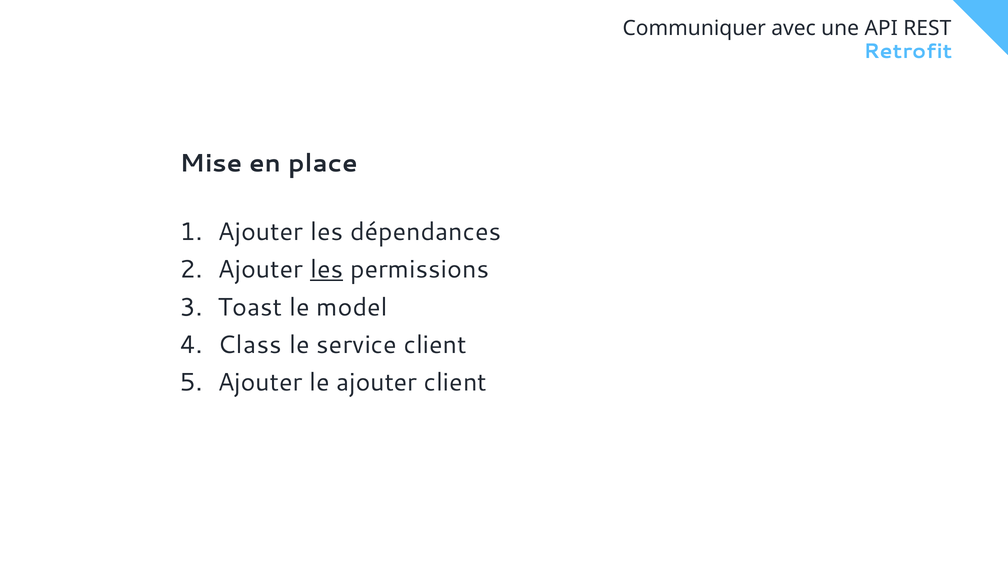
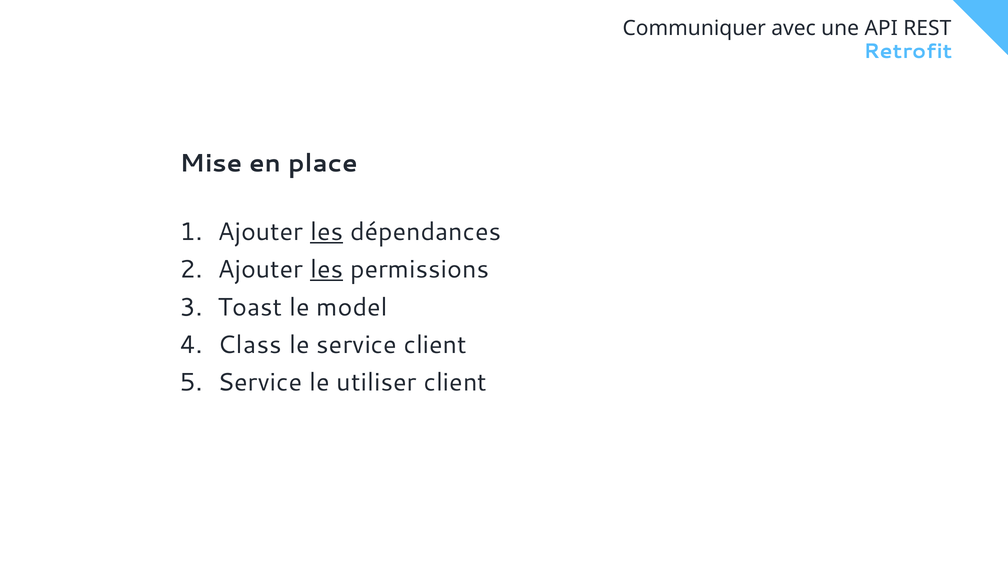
les underline: none -> present (327, 232)
Ajouter: Ajouter -> Service (260, 383)
le ajouter: ajouter -> utiliser (377, 383)
